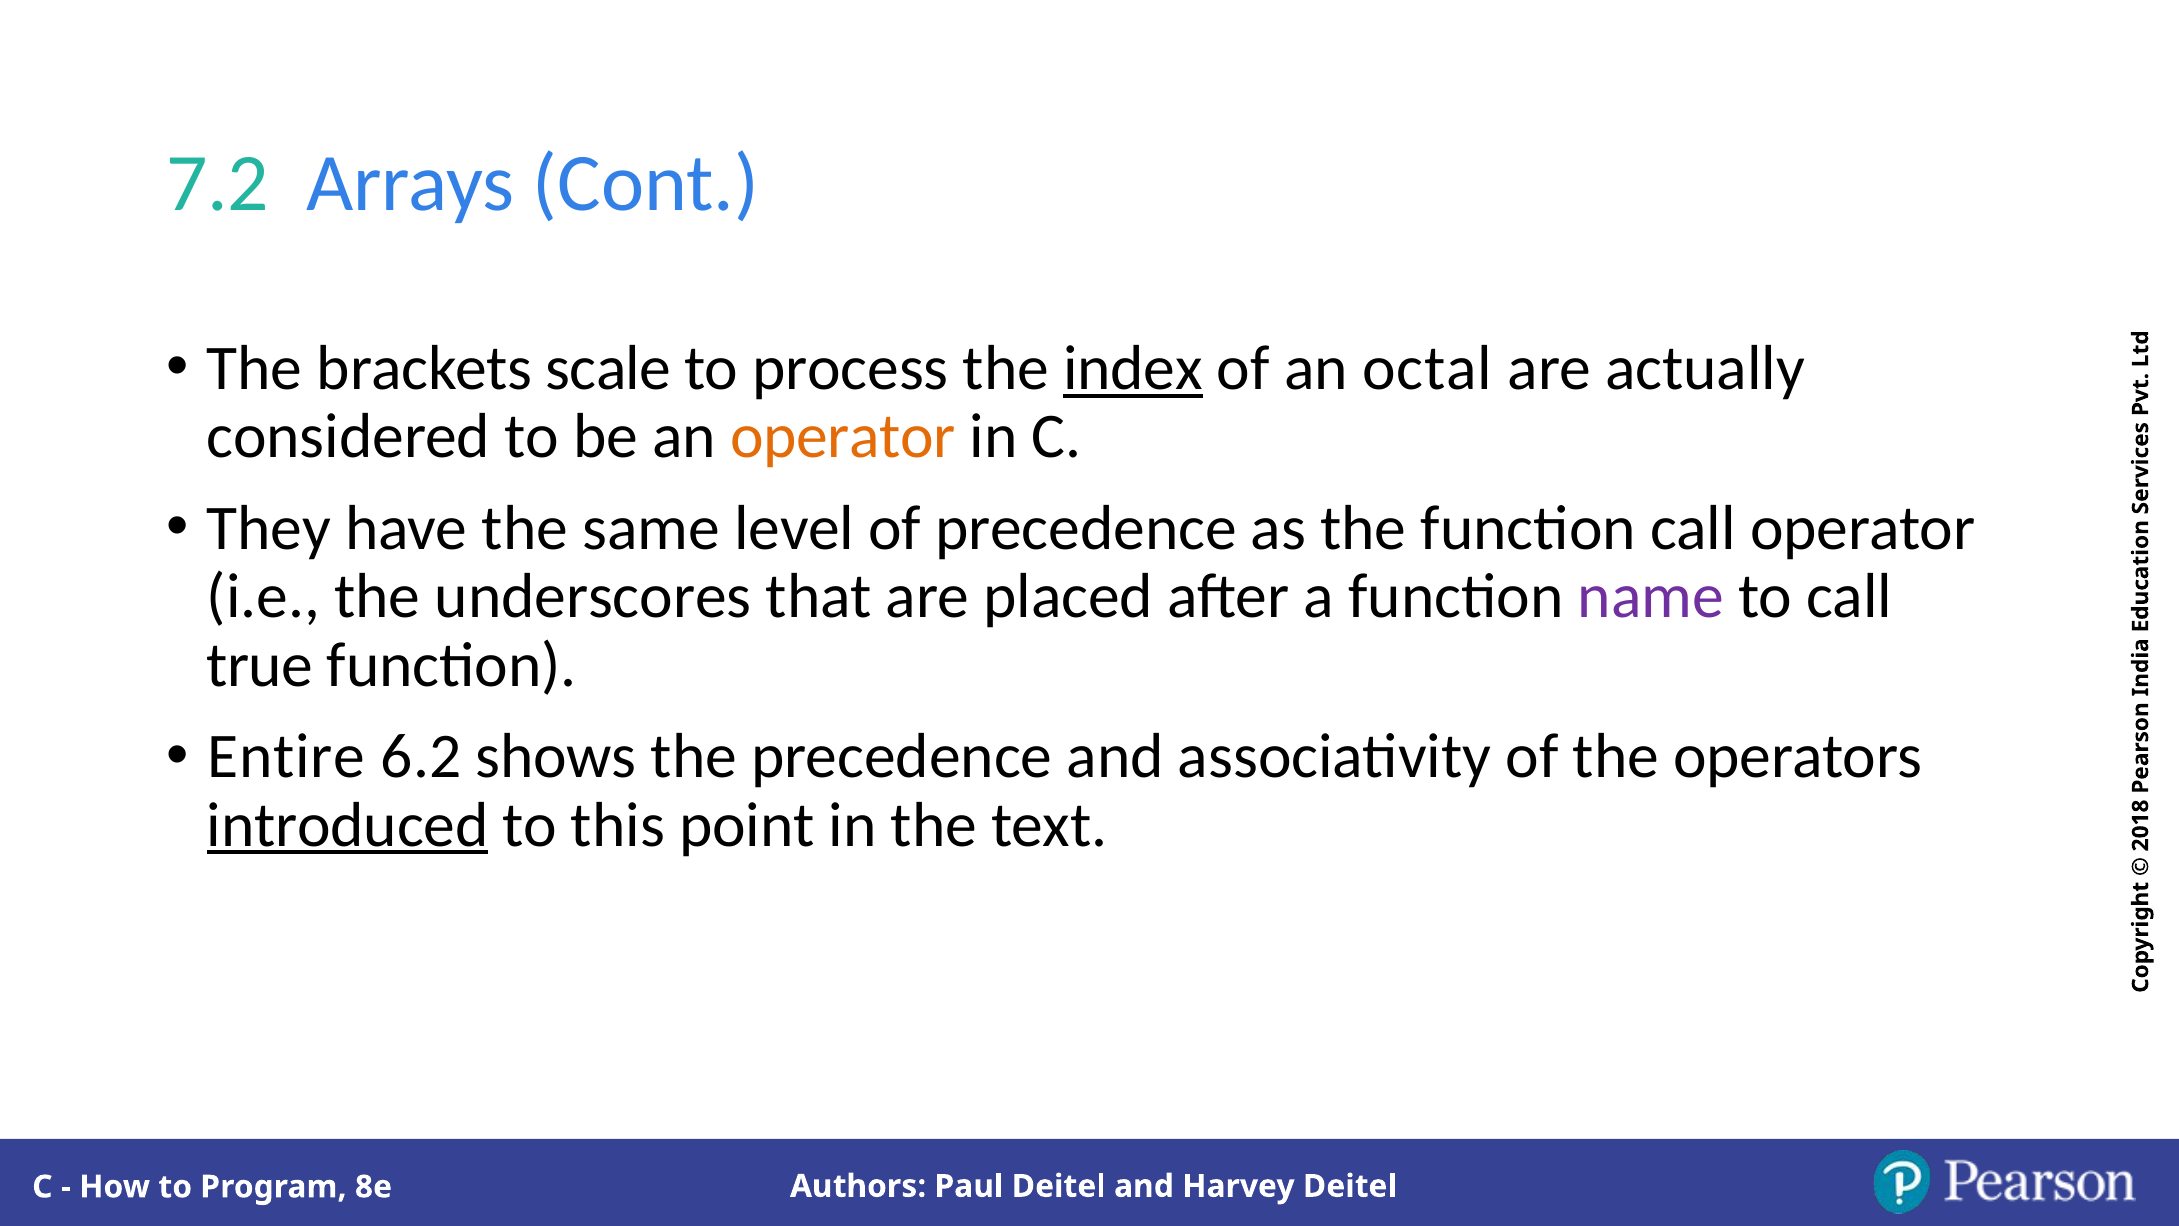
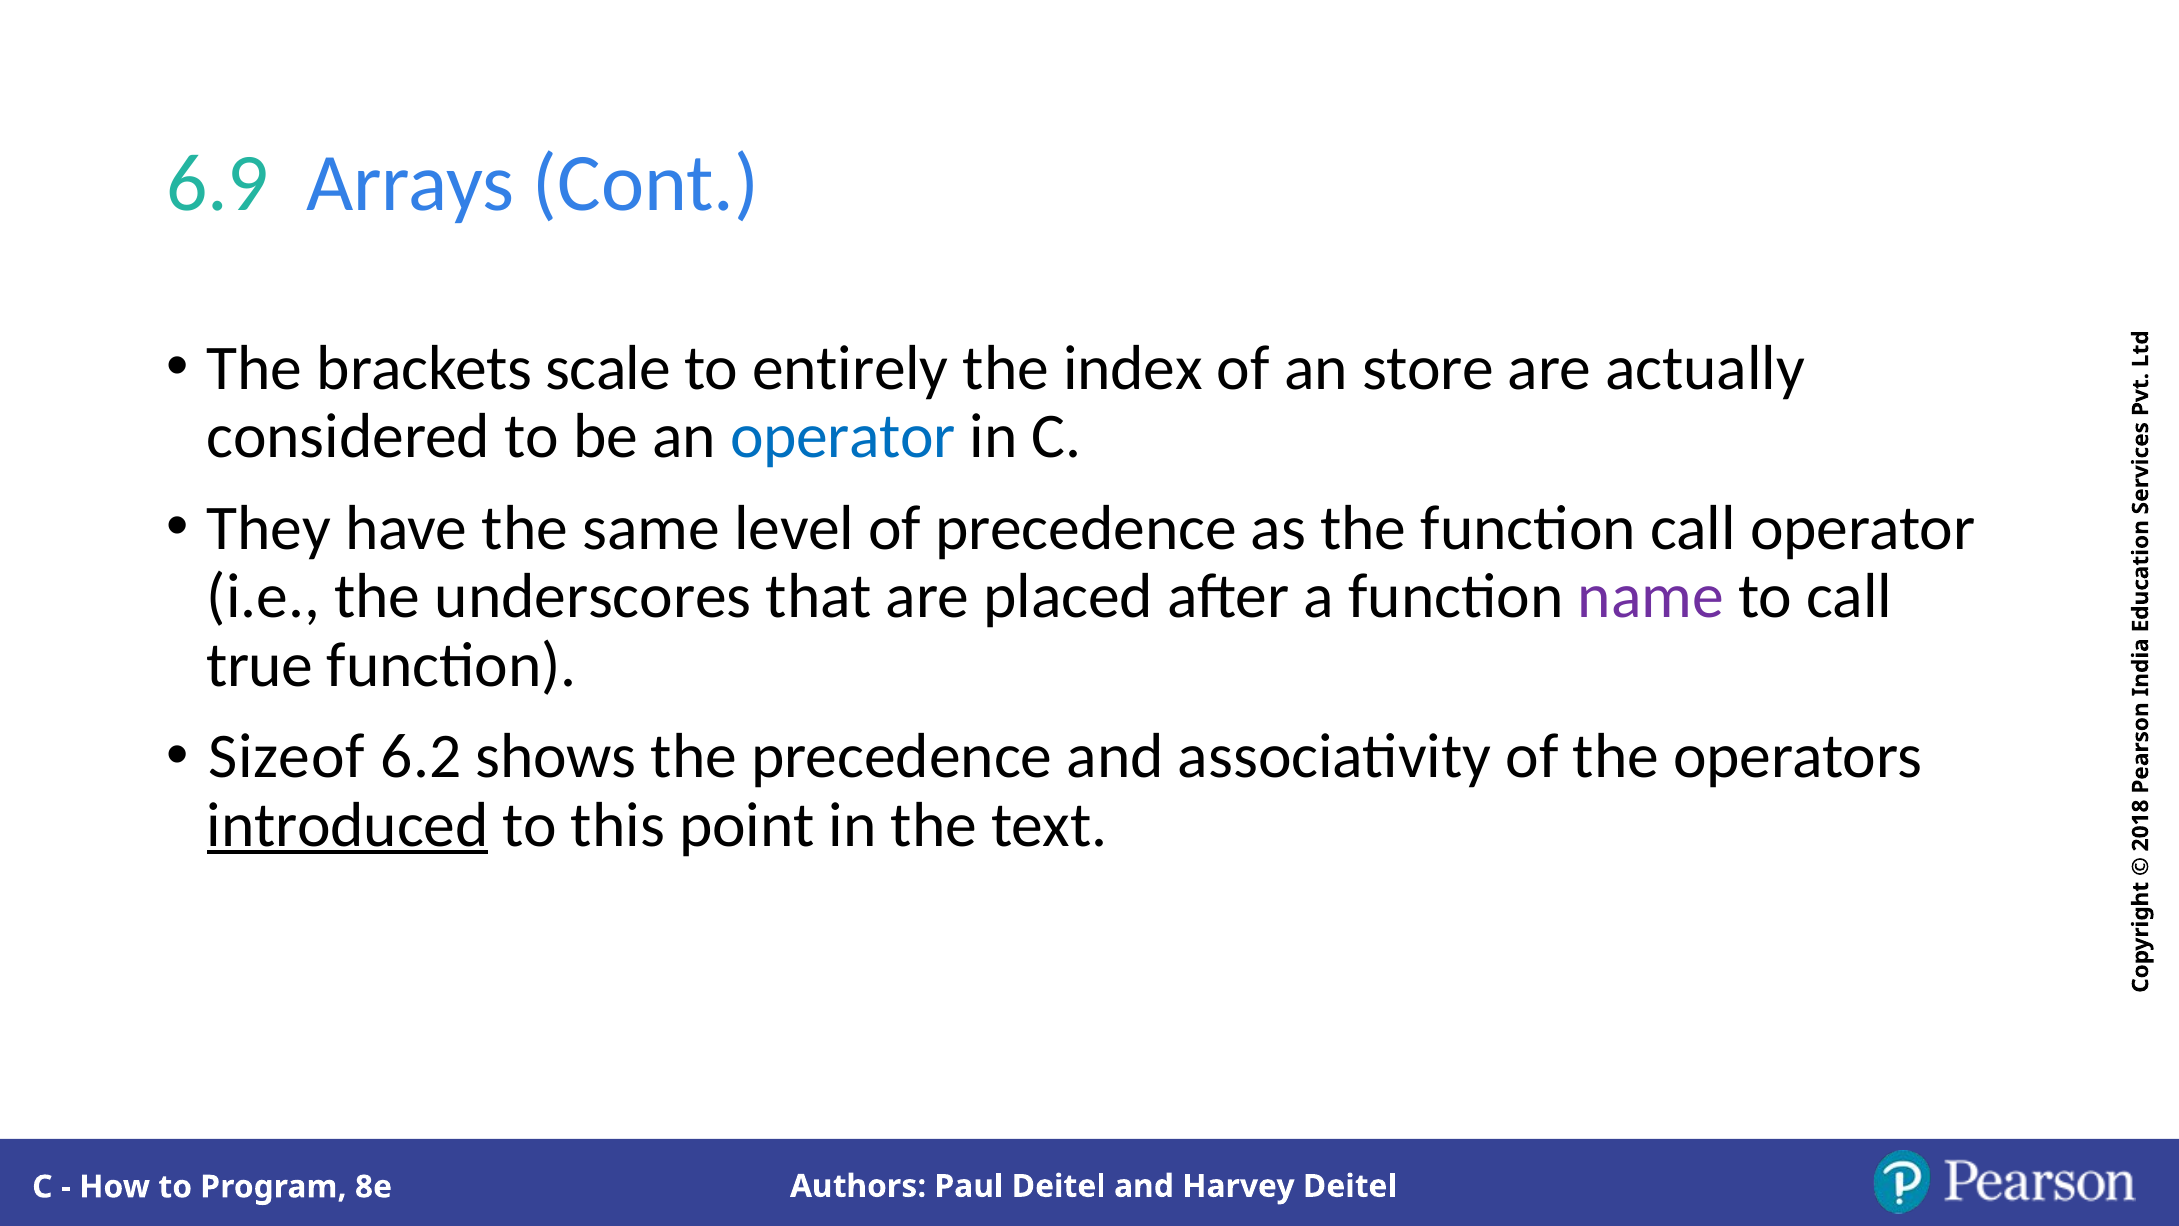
7.2: 7.2 -> 6.9 (218, 183)
process: process -> entirely (851, 368)
index underline: present -> none (1133, 368)
octal: octal -> store (1428, 368)
operator colour: orange -> blue (843, 437)
Entire: Entire -> Sizeof (286, 756)
